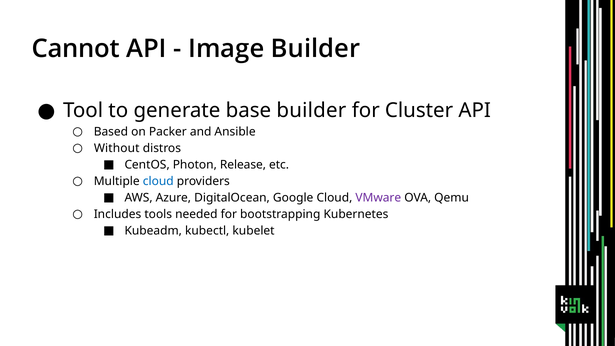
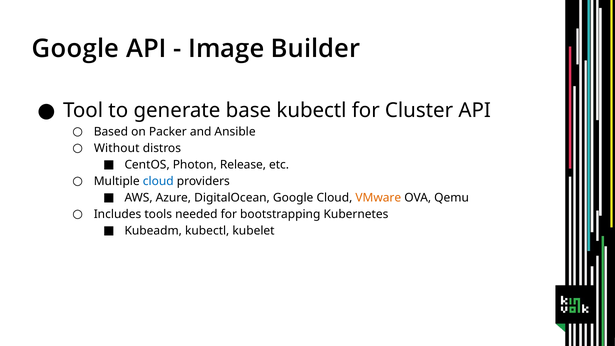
Cannot: Cannot -> Google (76, 49)
base builder: builder -> kubectl (311, 111)
VMware colour: purple -> orange (378, 198)
